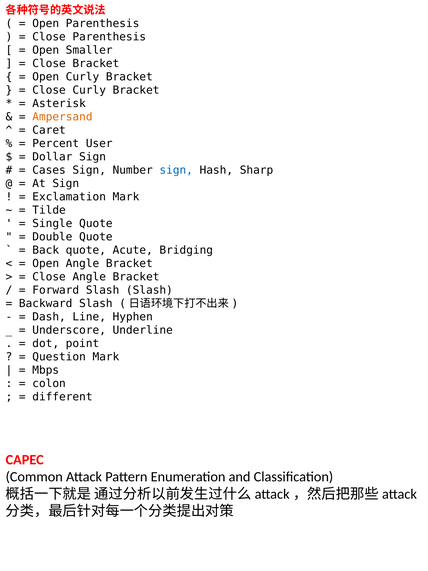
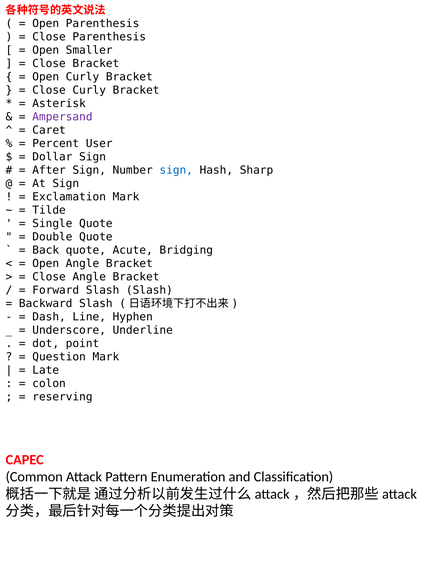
Ampersand colour: orange -> purple (62, 117)
Cases: Cases -> After (49, 170)
Mbps: Mbps -> Late (46, 370)
different: different -> reserving (62, 397)
